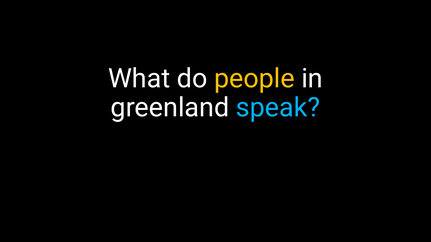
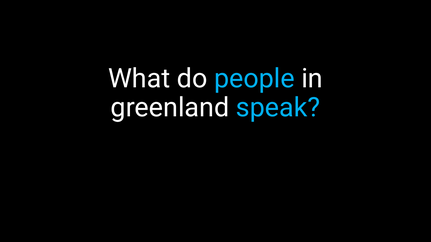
people colour: yellow -> light blue (254, 79)
